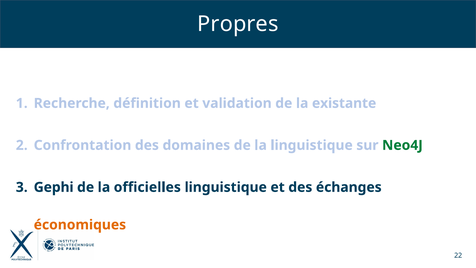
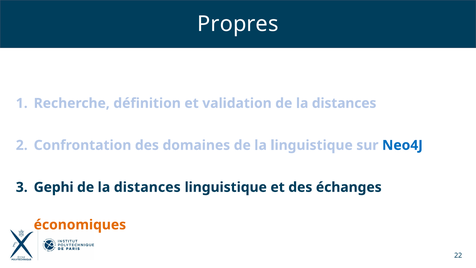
validation de la existante: existante -> distances (344, 103)
Neo4J colour: green -> blue (402, 145)
officielles: officielles -> distances (147, 187)
